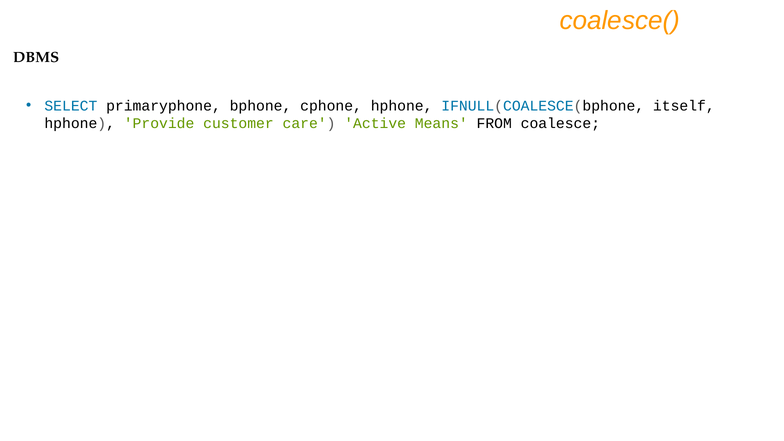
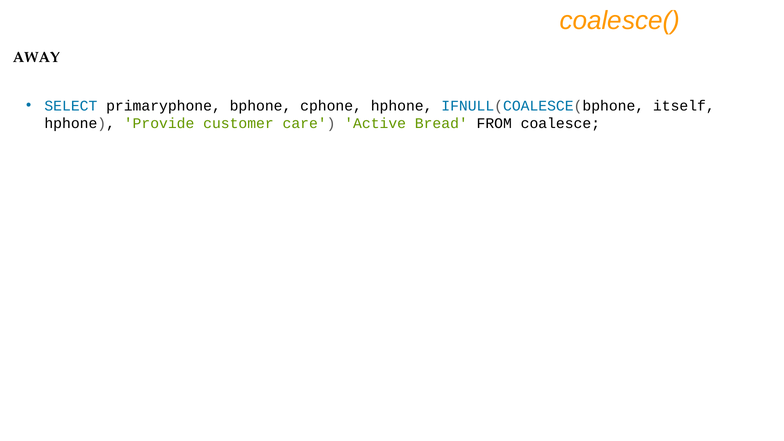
DBMS: DBMS -> AWAY (36, 57)
Means: Means -> Bread (441, 124)
